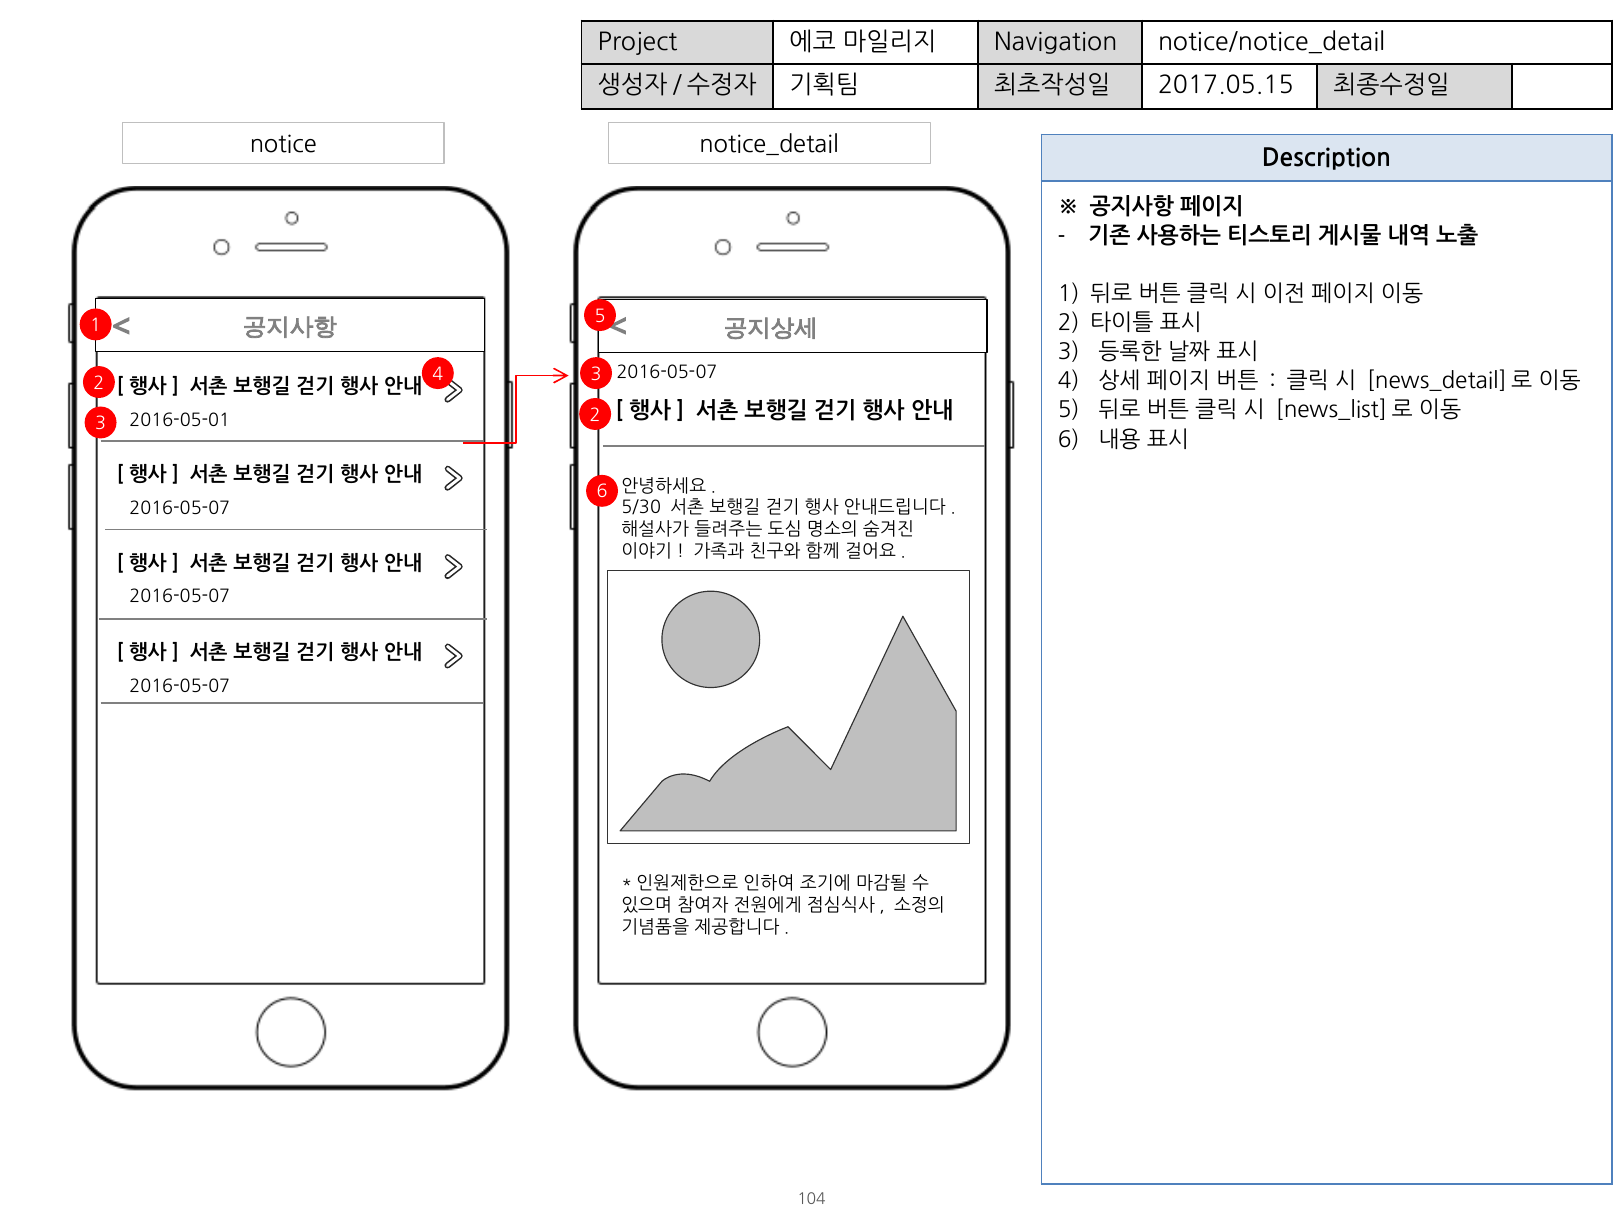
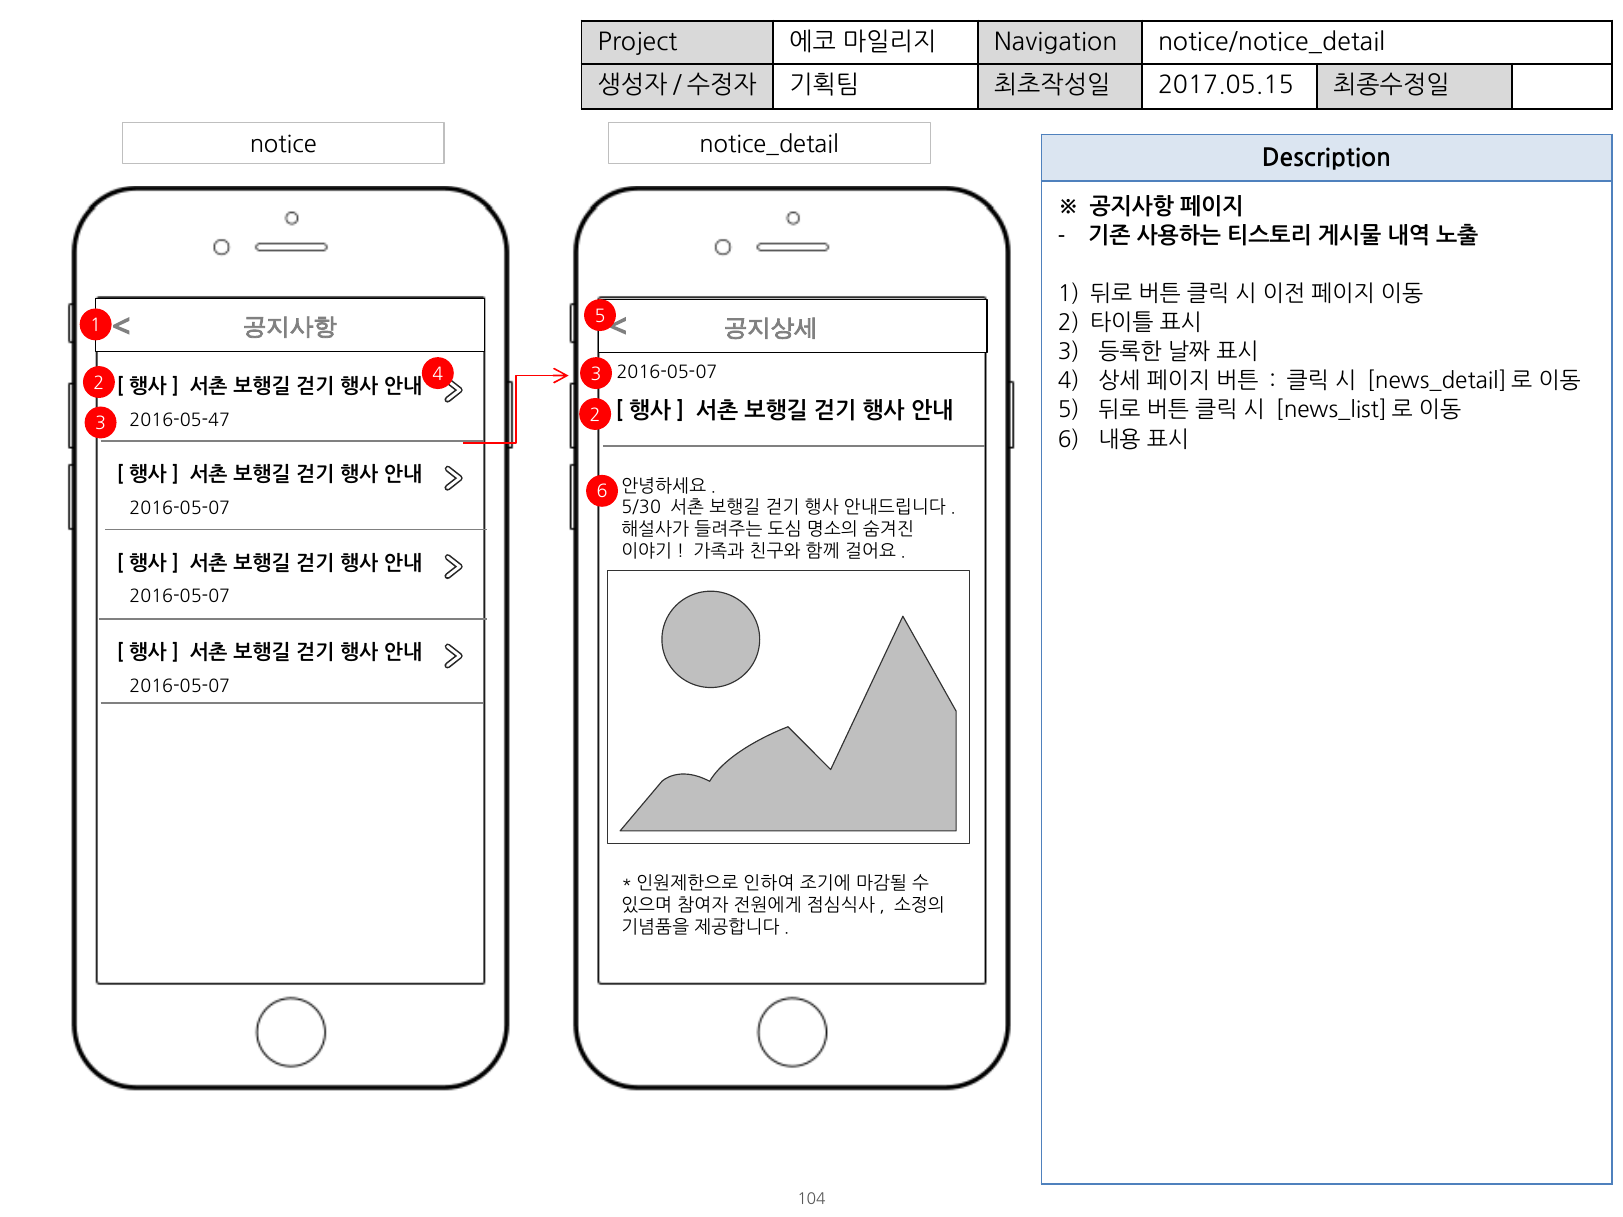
2016-05-01: 2016-05-01 -> 2016-05-47 (180, 420)
